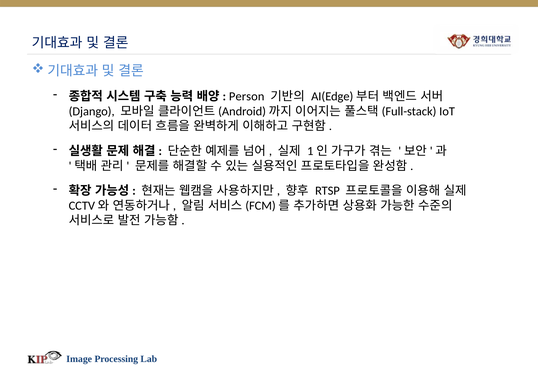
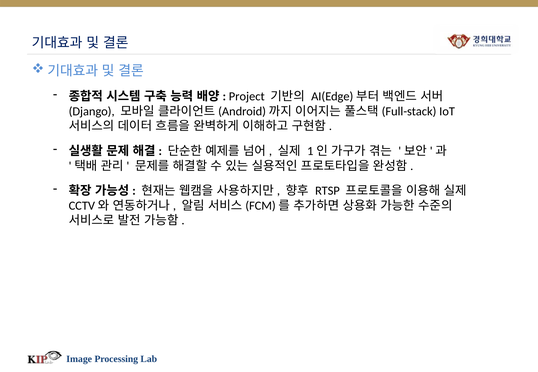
Person: Person -> Project (247, 97)
